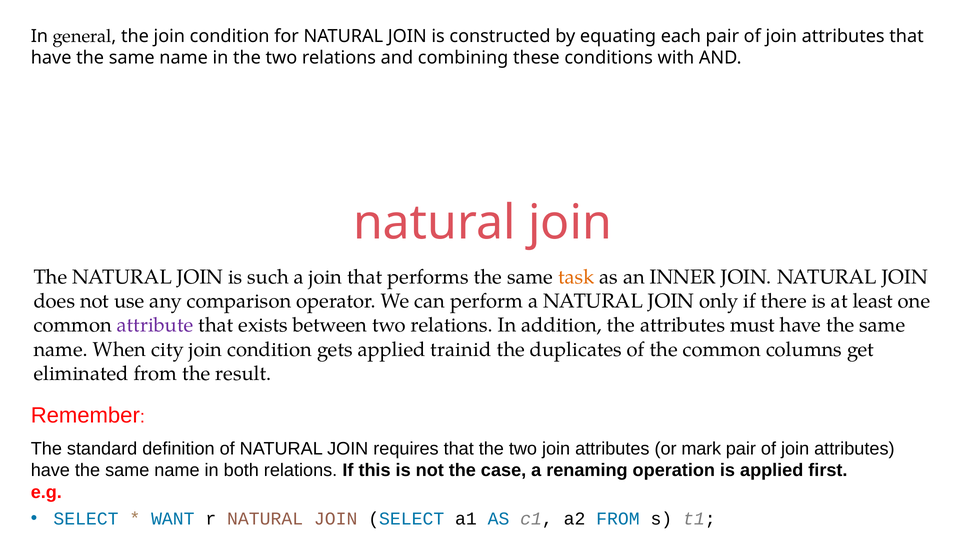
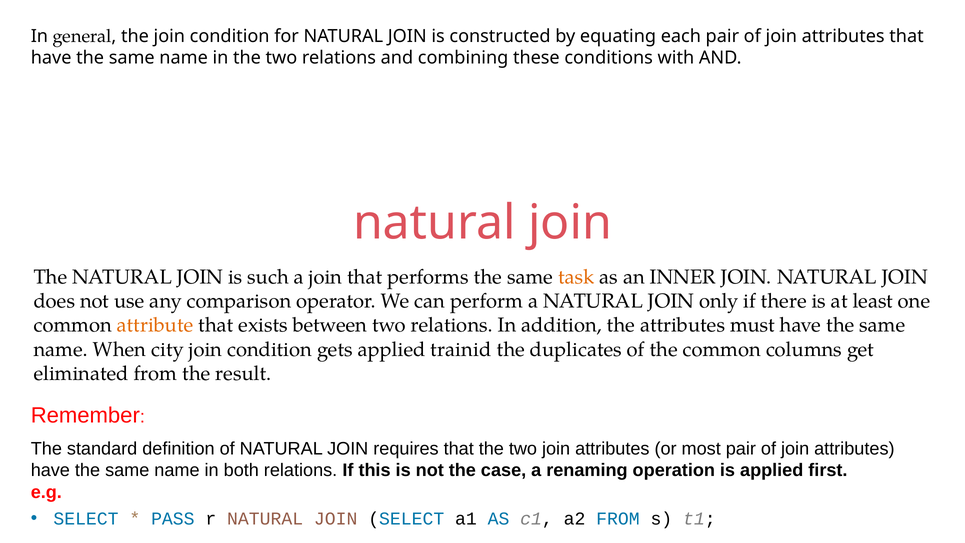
attribute colour: purple -> orange (155, 325)
mark: mark -> most (701, 449)
WANT: WANT -> PASS (173, 519)
